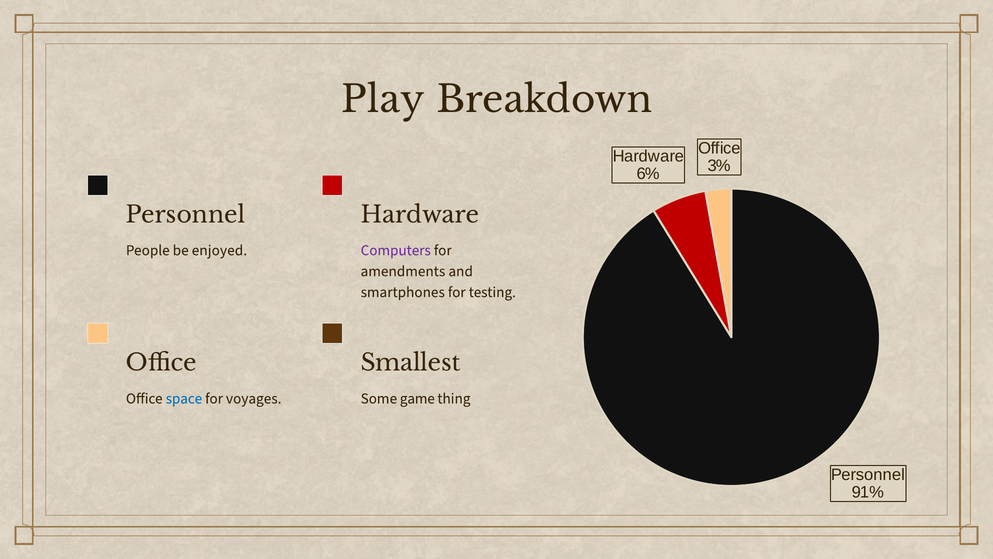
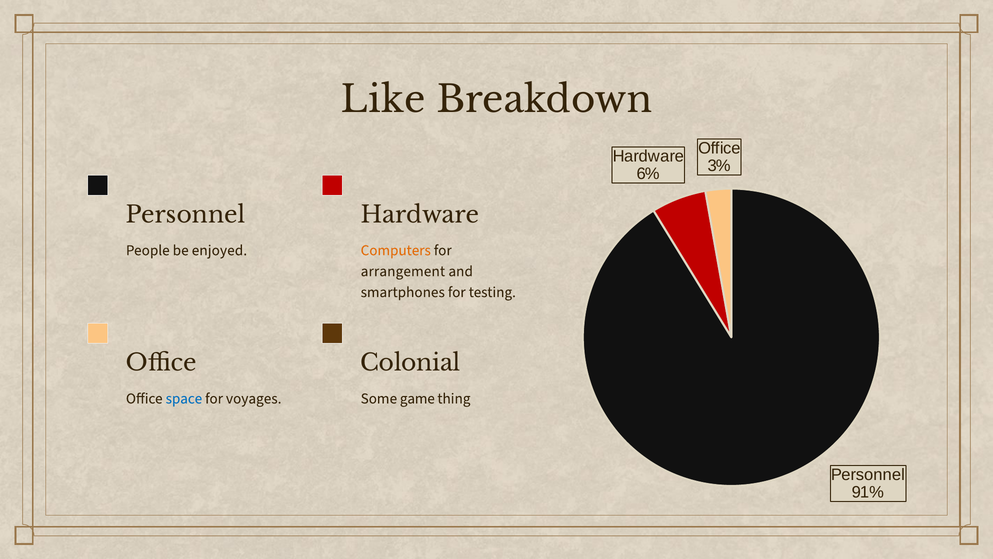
Play: Play -> Like (383, 100)
Computers colour: purple -> orange (396, 250)
amendments: amendments -> arrangement (403, 271)
Smallest: Smallest -> Colonial (410, 363)
